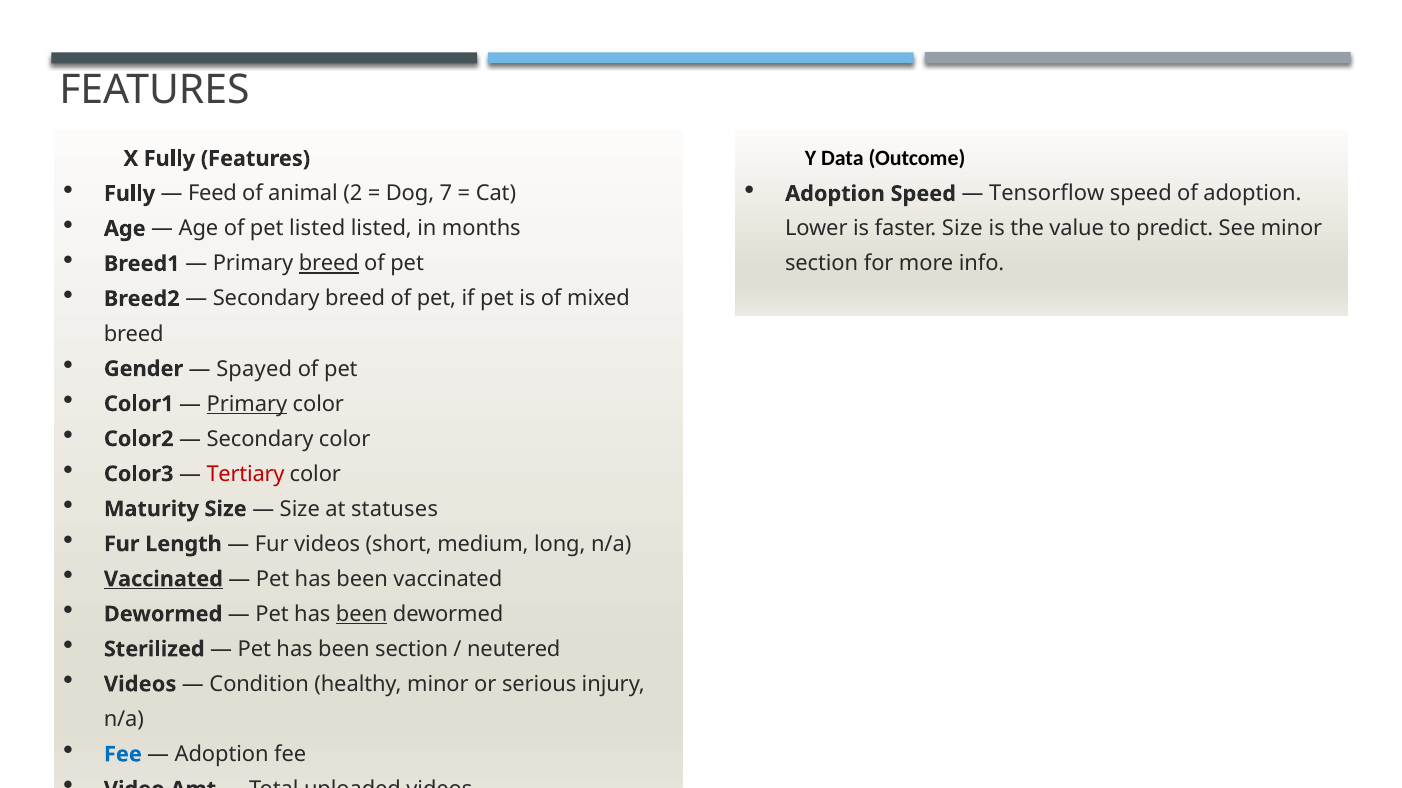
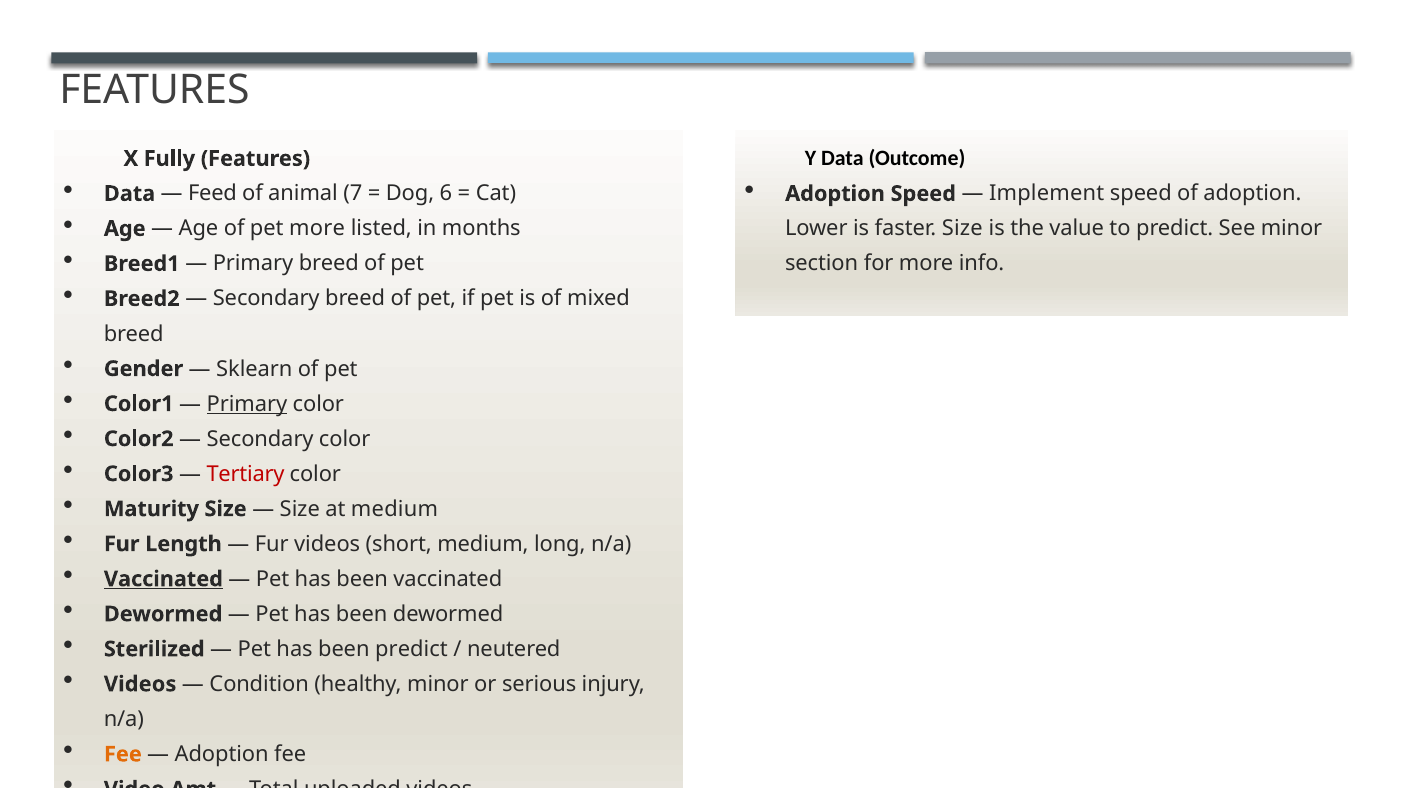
Fully: Fully -> Data (130, 194)
2: 2 -> 7 (353, 194)
7: 7 -> 6 (446, 194)
Tensorflow: Tensorflow -> Implement (1047, 194)
pet listed: listed -> more (317, 229)
breed underline: present -> none (329, 264)
Spayed: Spayed -> Sklearn (254, 369)
at statuses: statuses -> medium (395, 509)
been underline: present -> none (362, 615)
been section: section -> predict (412, 650)
Fee colour: blue -> orange (123, 755)
